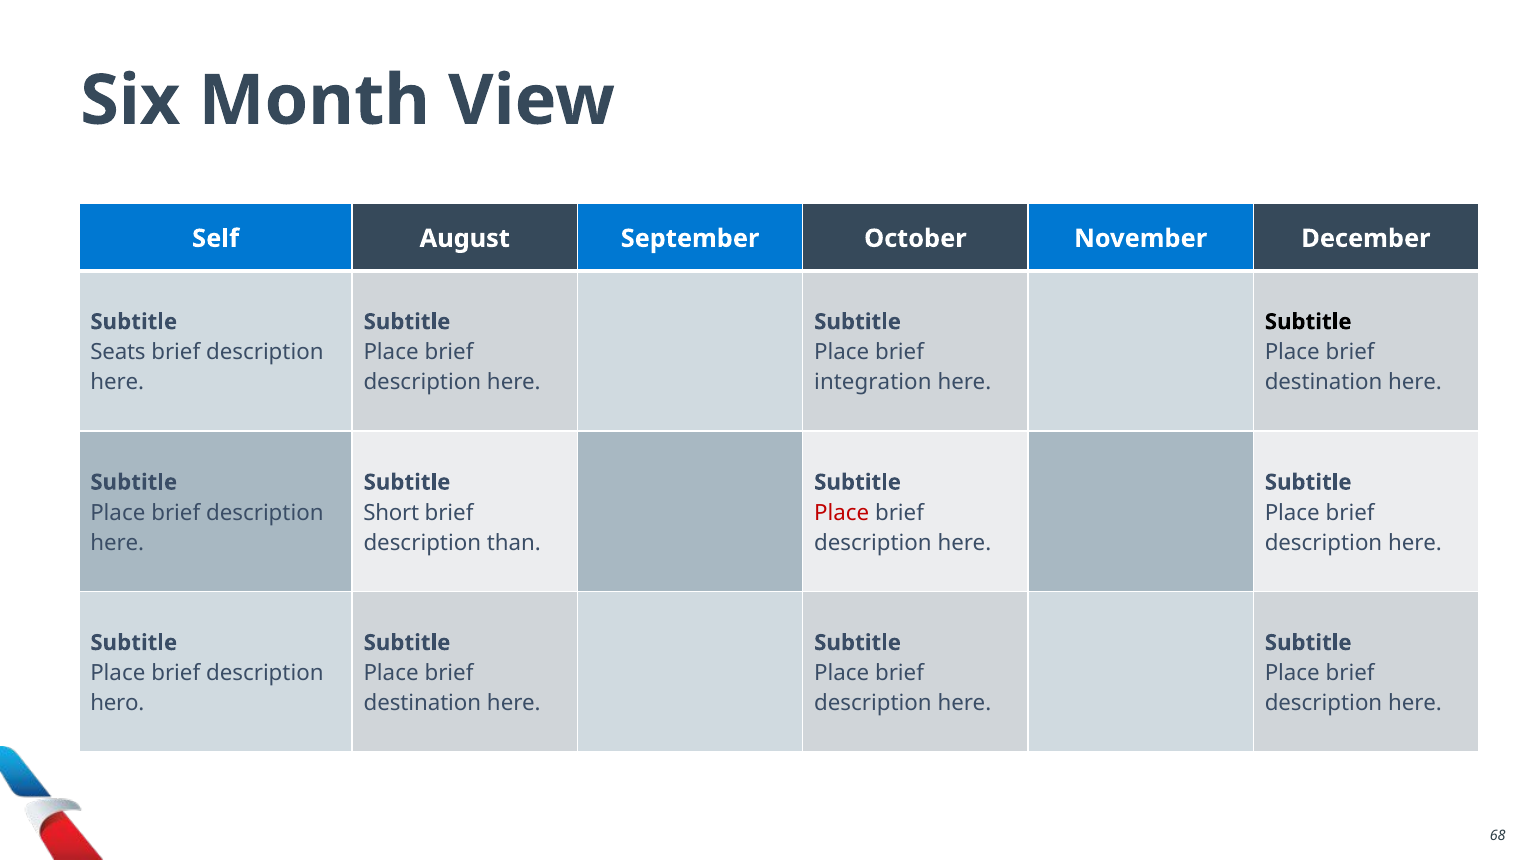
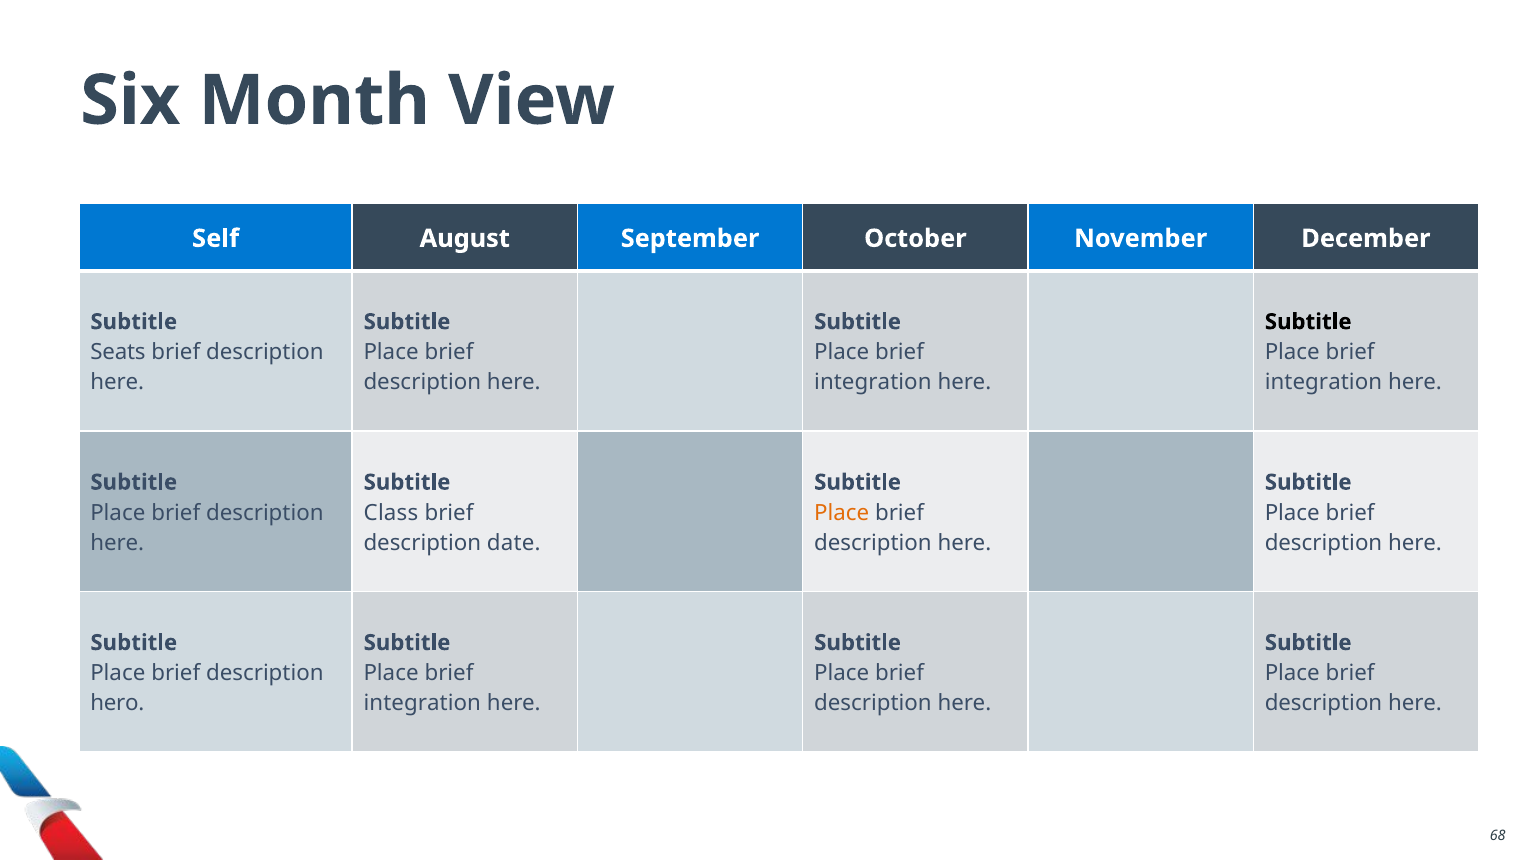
destination: destination -> integration (1323, 383)
Short: Short -> Class (391, 513)
Place colour: red -> orange (842, 513)
than: than -> date (514, 543)
destination: destination -> integration (422, 704)
